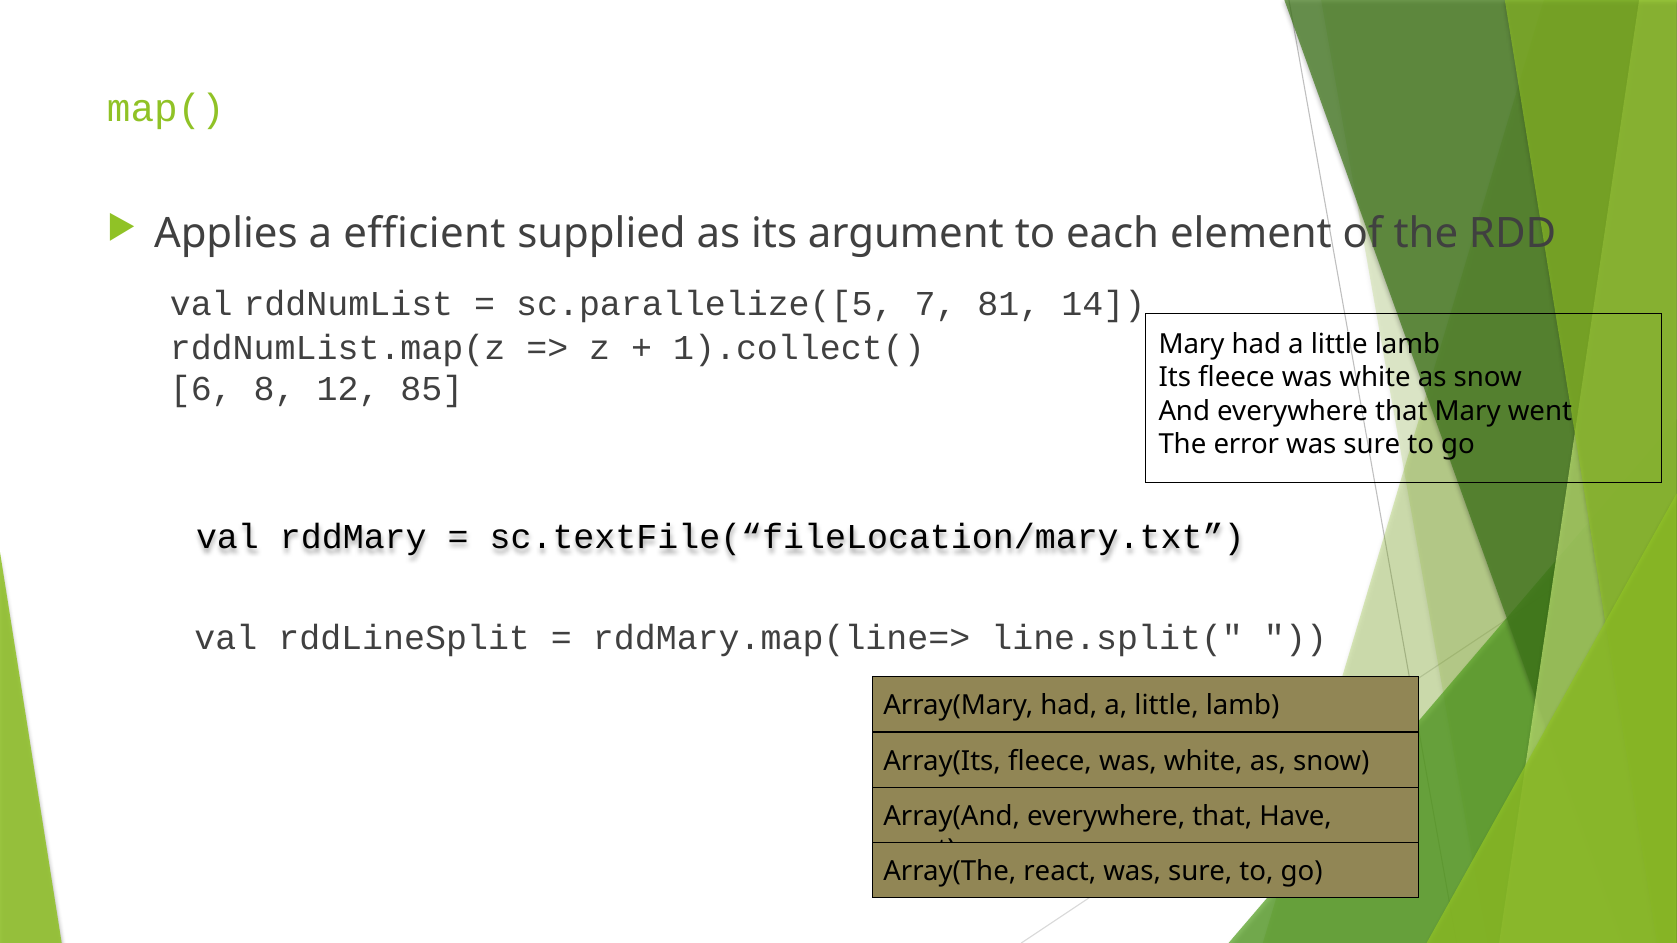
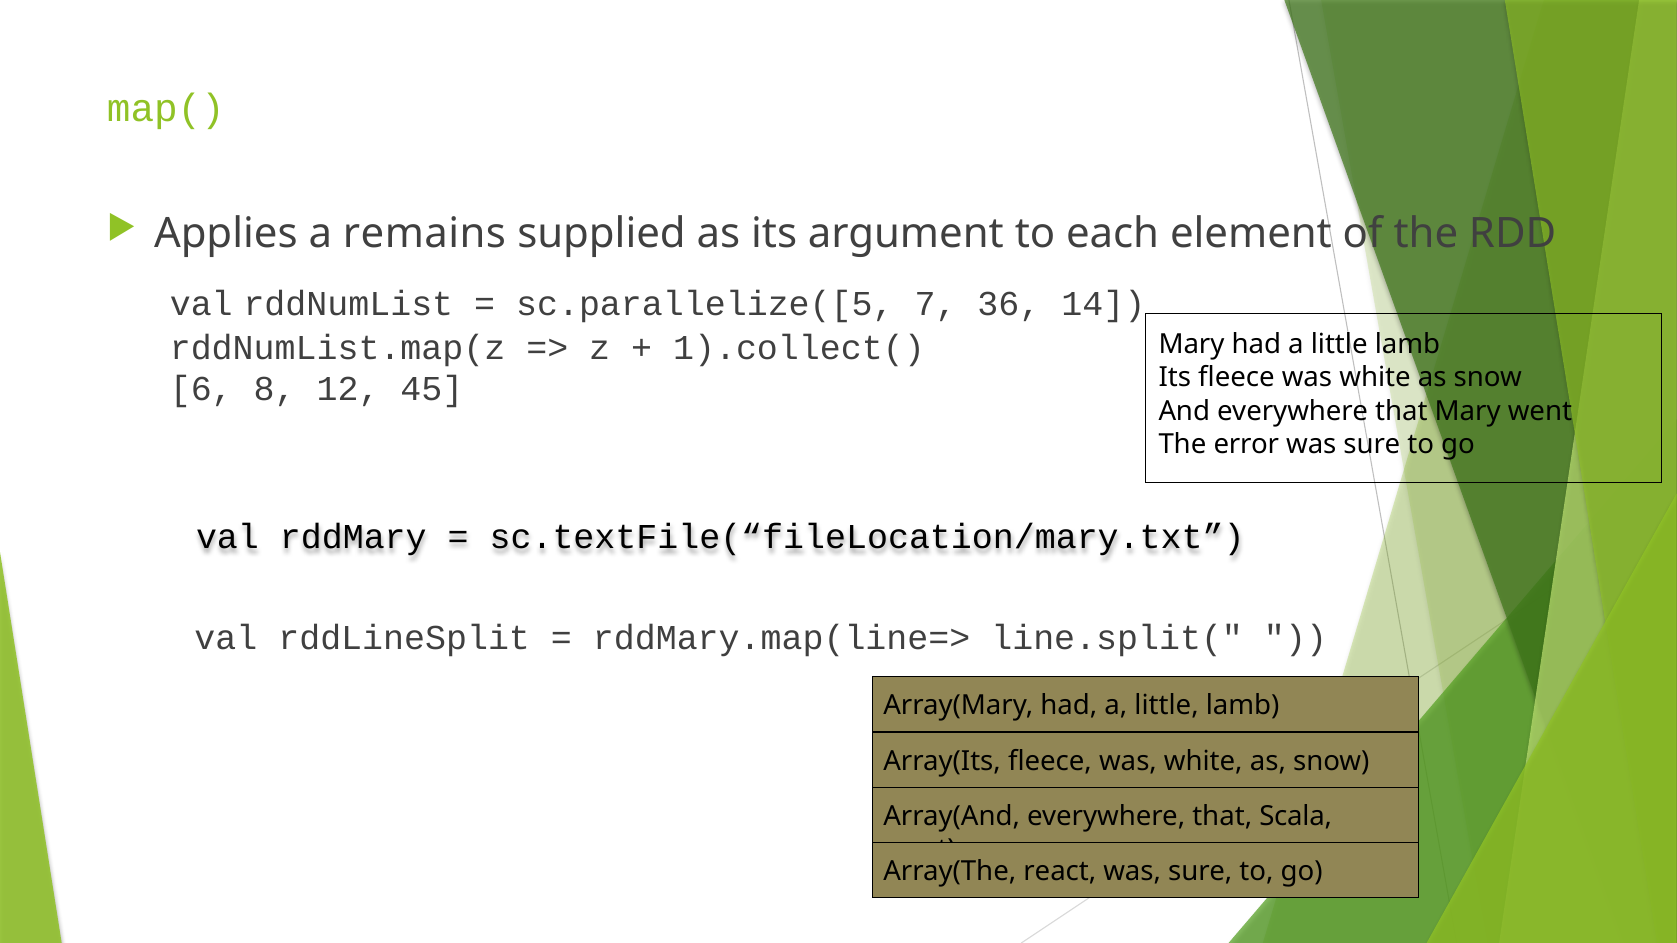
efficient: efficient -> remains (424, 234)
81: 81 -> 36 (1009, 304)
85: 85 -> 45 (432, 390)
Have: Have -> Scala (1296, 817)
